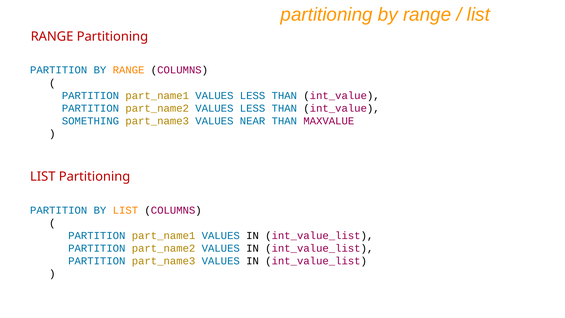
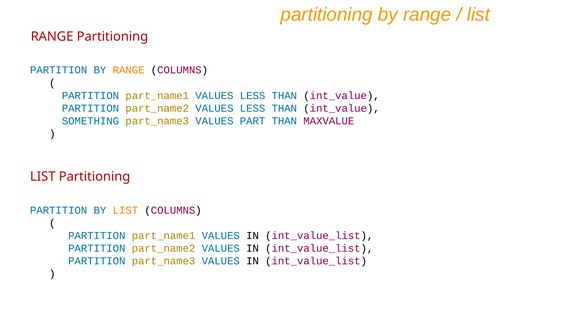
NEAR: NEAR -> PART (253, 121)
